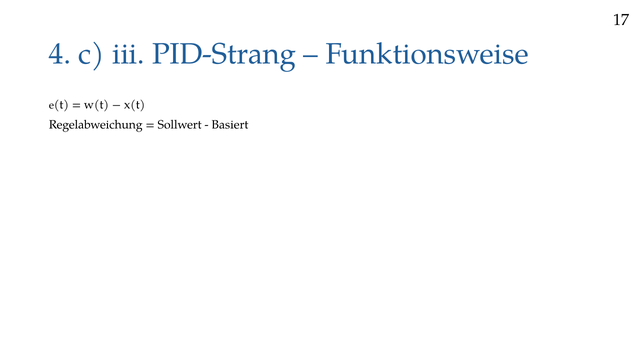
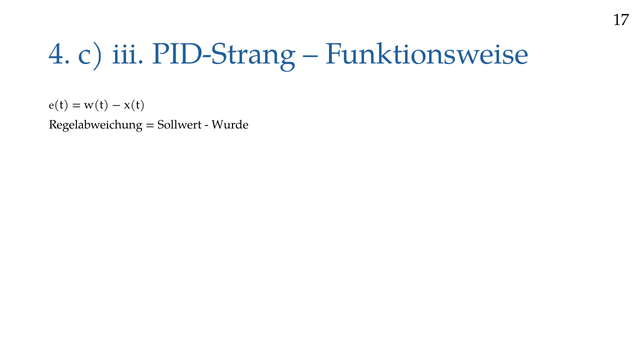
Basiert: Basiert -> Wurde (230, 125)
